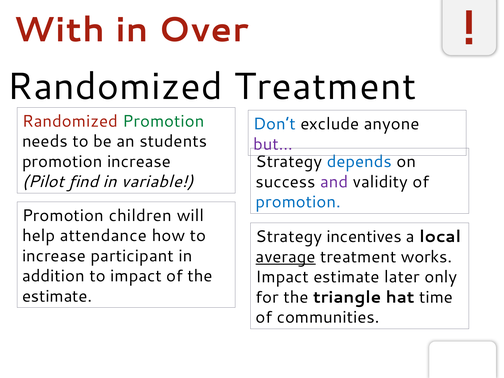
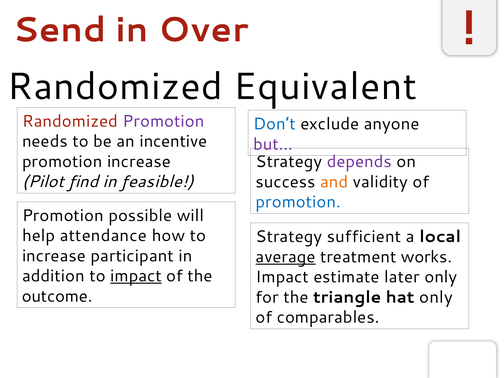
With: With -> Send (60, 30)
Randomized Treatment: Treatment -> Equivalent (325, 87)
Promotion colour: green -> purple (164, 121)
students: students -> incentive (173, 141)
depends colour: blue -> purple (359, 162)
variable: variable -> feasible (158, 182)
and colour: purple -> orange (334, 182)
children: children -> possible (140, 216)
incentives: incentives -> sufficient (364, 237)
impact underline: none -> present (136, 276)
estimate: estimate -> outcome (57, 296)
hat time: time -> only (436, 297)
communities: communities -> comparables (328, 317)
